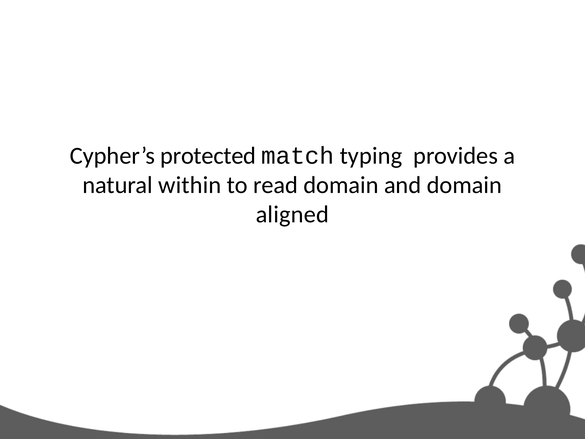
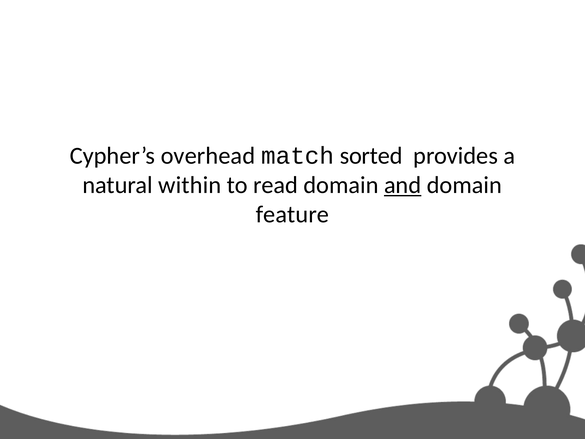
protected: protected -> overhead (208, 156)
typing: typing -> sorted (371, 156)
and underline: none -> present (403, 185)
aligned: aligned -> feature (292, 214)
